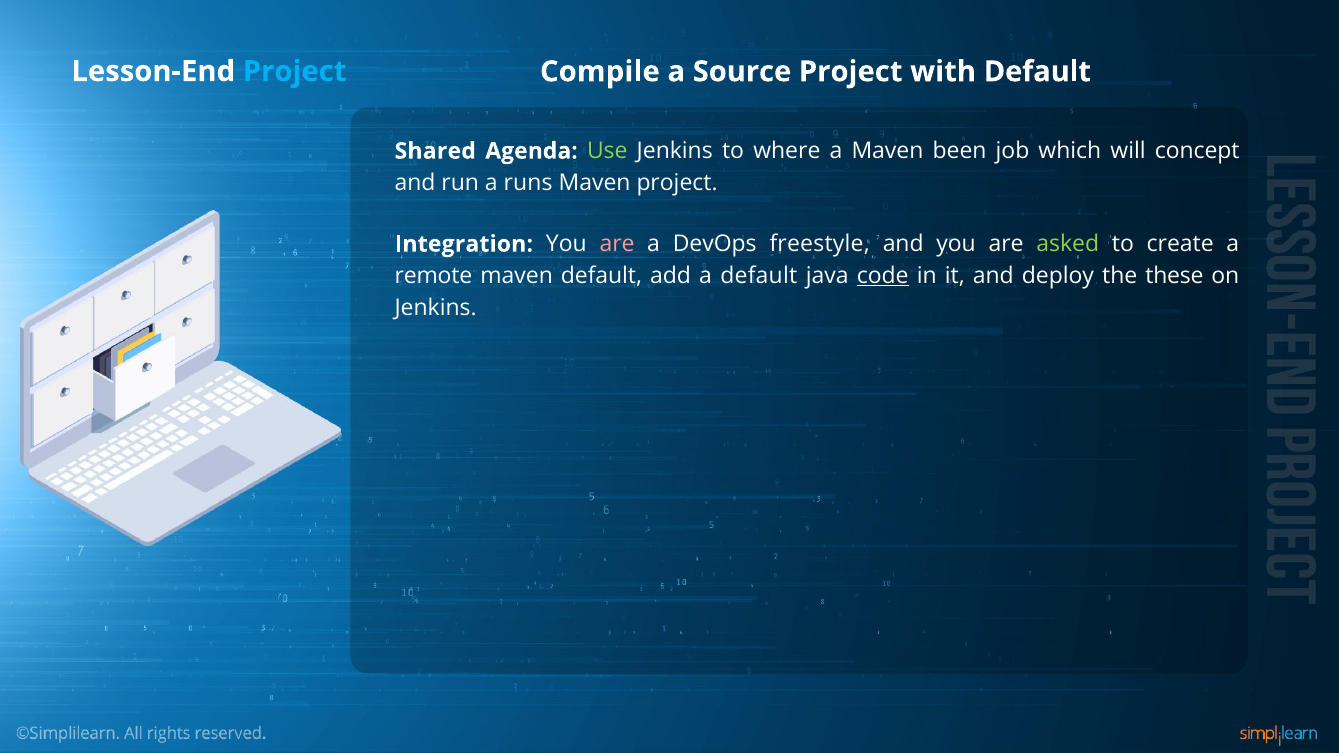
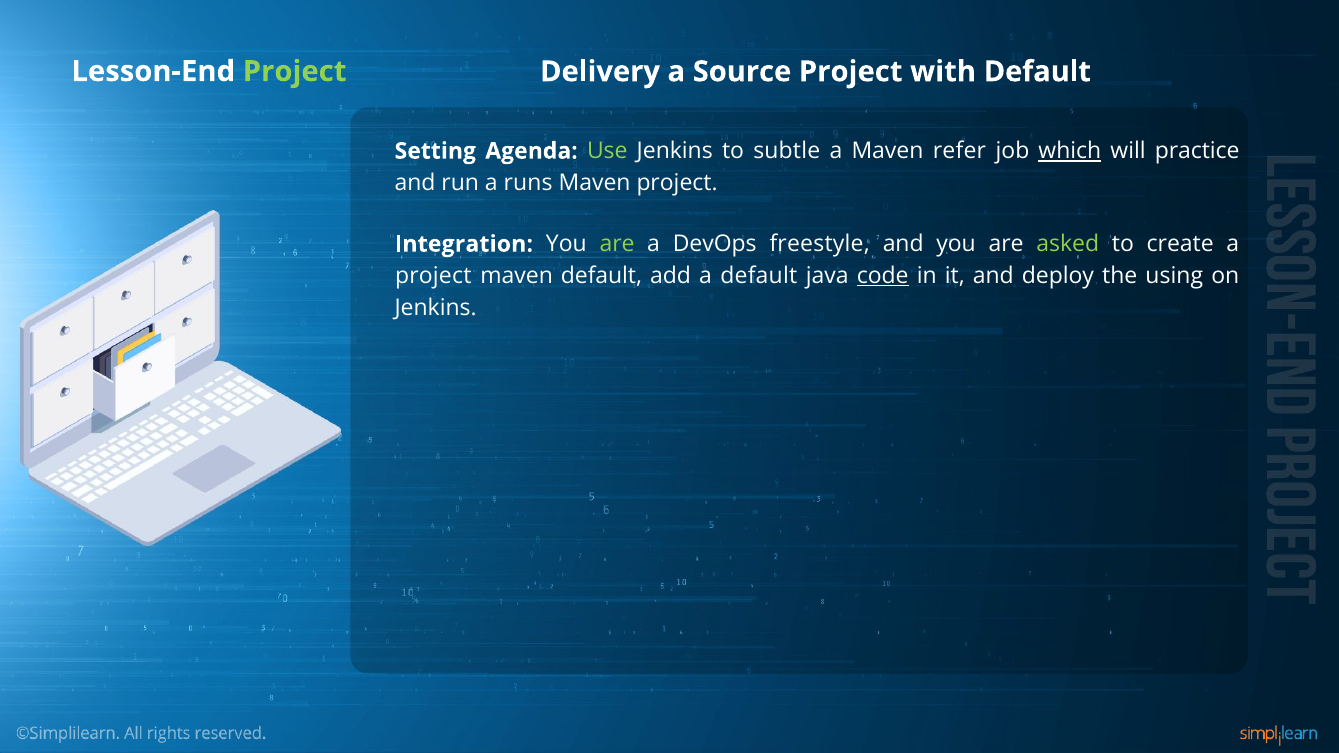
Project colour: light blue -> light green (295, 71)
Compile: Compile -> Delivery (600, 72)
Shared: Shared -> Setting (435, 151)
where: where -> subtle (787, 151)
been: been -> refer (959, 151)
which underline: none -> present (1070, 151)
concept: concept -> practice (1197, 151)
are colour: pink -> light green (617, 244)
remote: remote -> project (433, 276)
these: these -> using (1174, 276)
